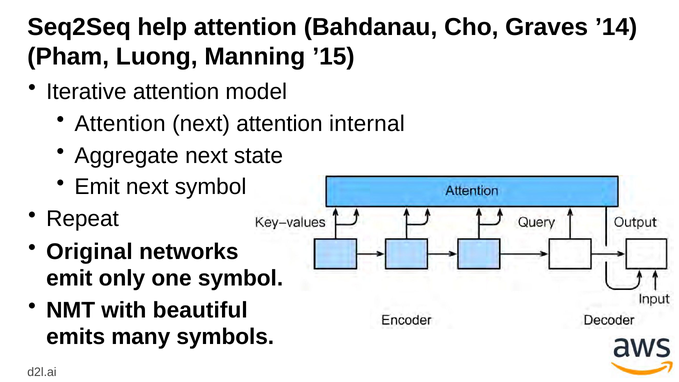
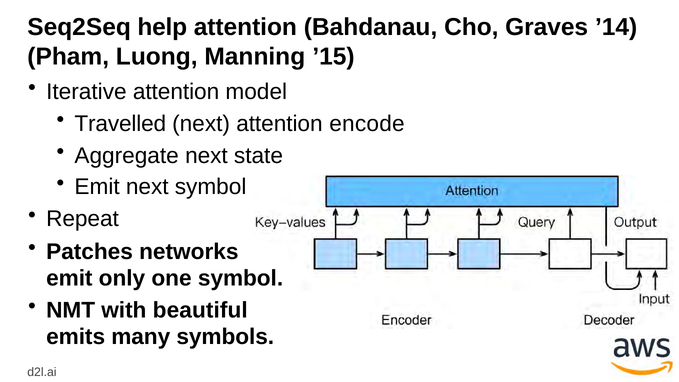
Attention: Attention -> Travelled (120, 124)
internal: internal -> encode (367, 124)
Original: Original -> Patches (90, 252)
